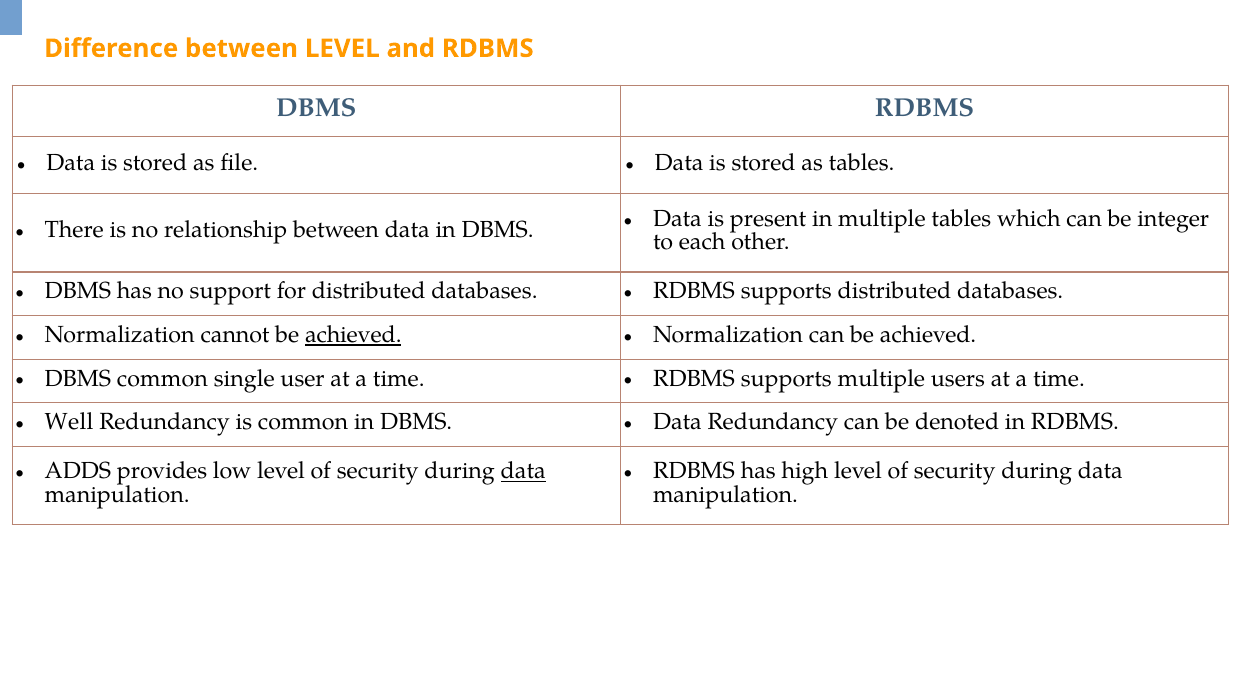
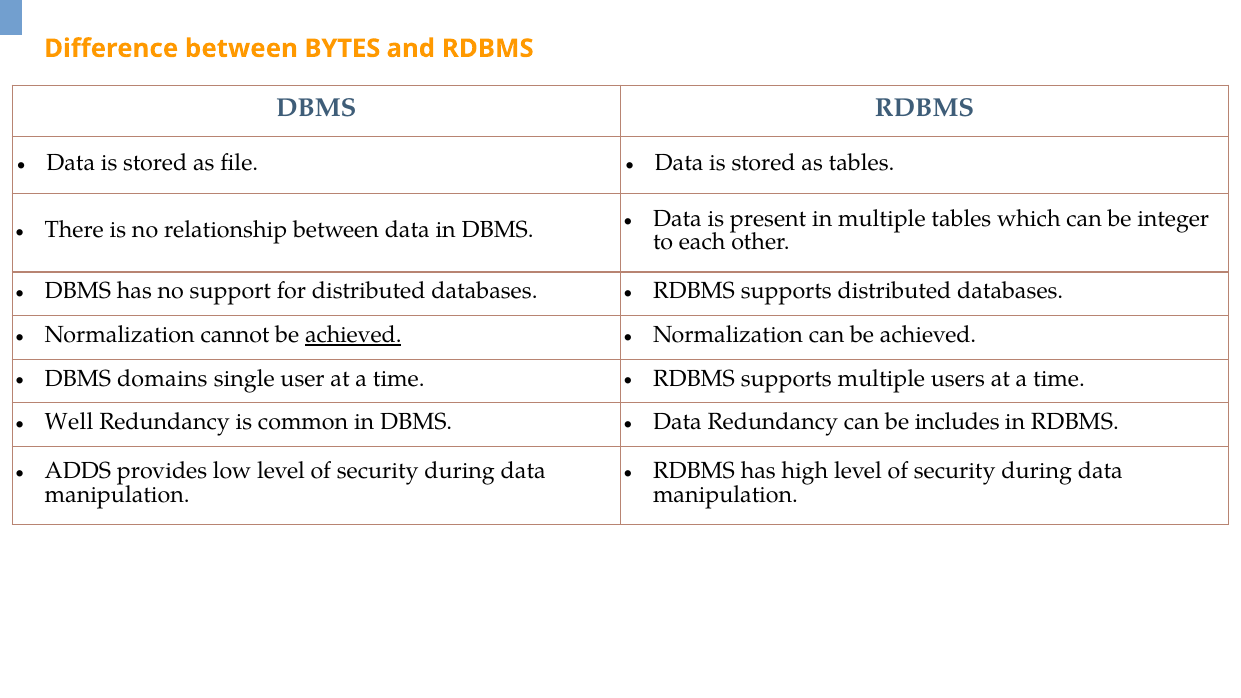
between LEVEL: LEVEL -> BYTES (342, 48)
DBMS common: common -> domains (162, 378)
denoted: denoted -> includes (957, 422)
data underline: present -> none (523, 471)
